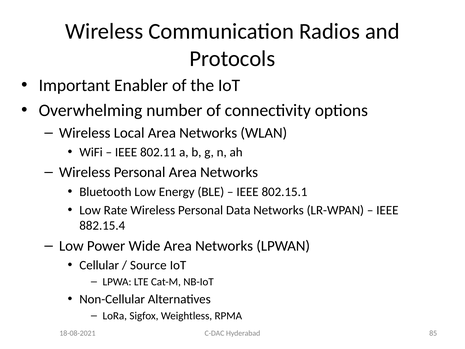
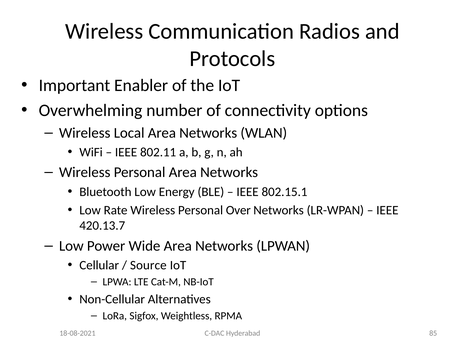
Data: Data -> Over (238, 210)
882.15.4: 882.15.4 -> 420.13.7 (102, 226)
